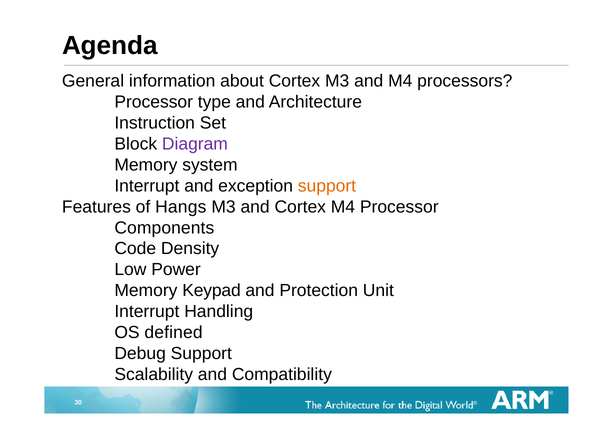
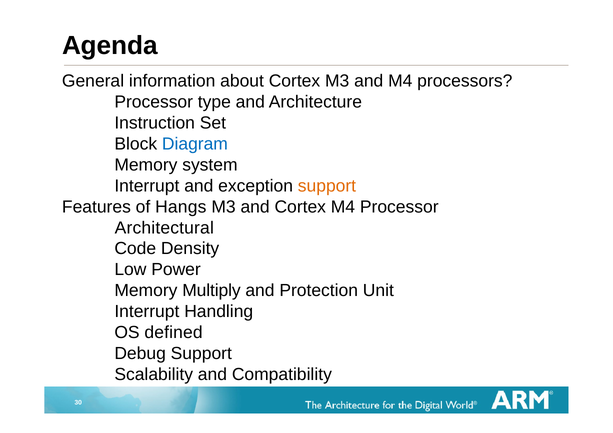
Diagram colour: purple -> blue (195, 144)
Components: Components -> Architectural (164, 228)
Keypad: Keypad -> Multiply (211, 291)
